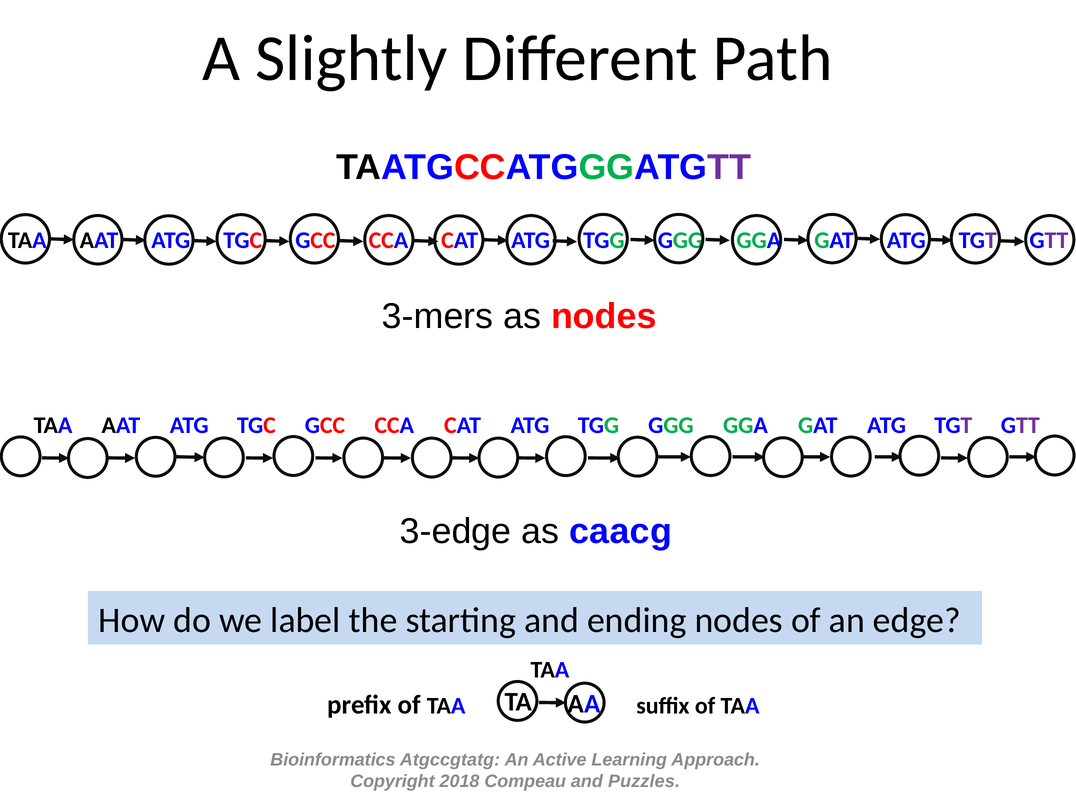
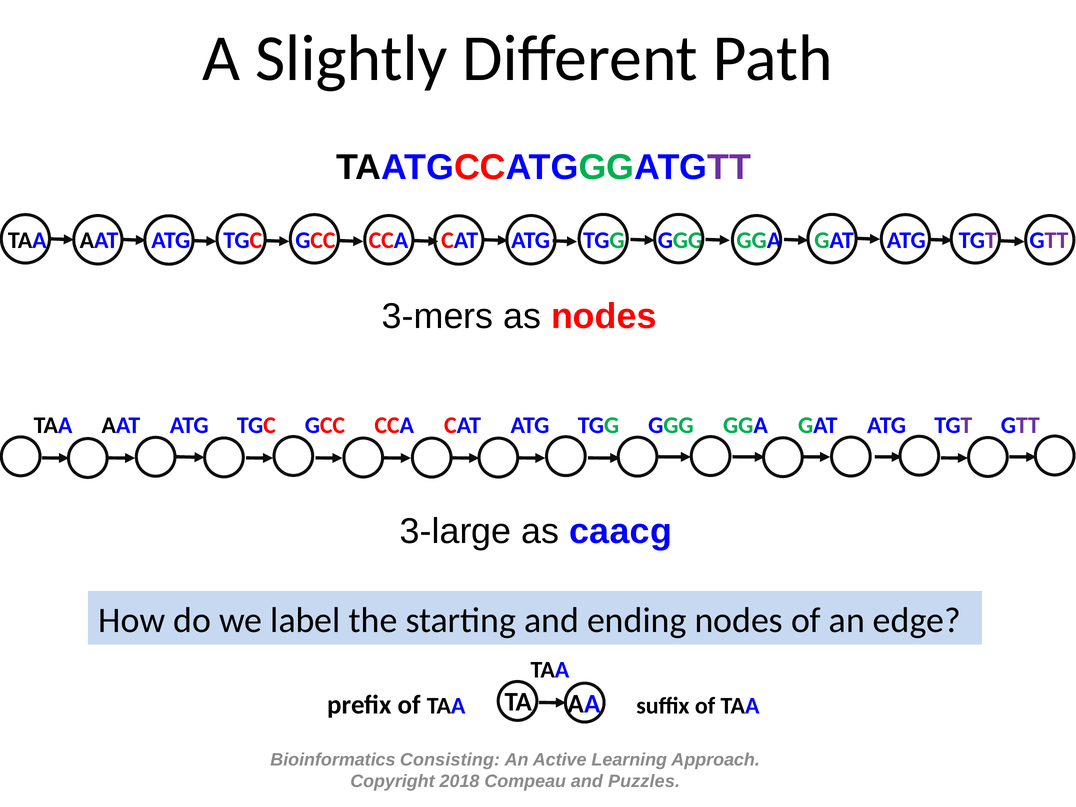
3-edge: 3-edge -> 3-large (456, 531)
Atgccgtatg: Atgccgtatg -> Consisting (450, 760)
